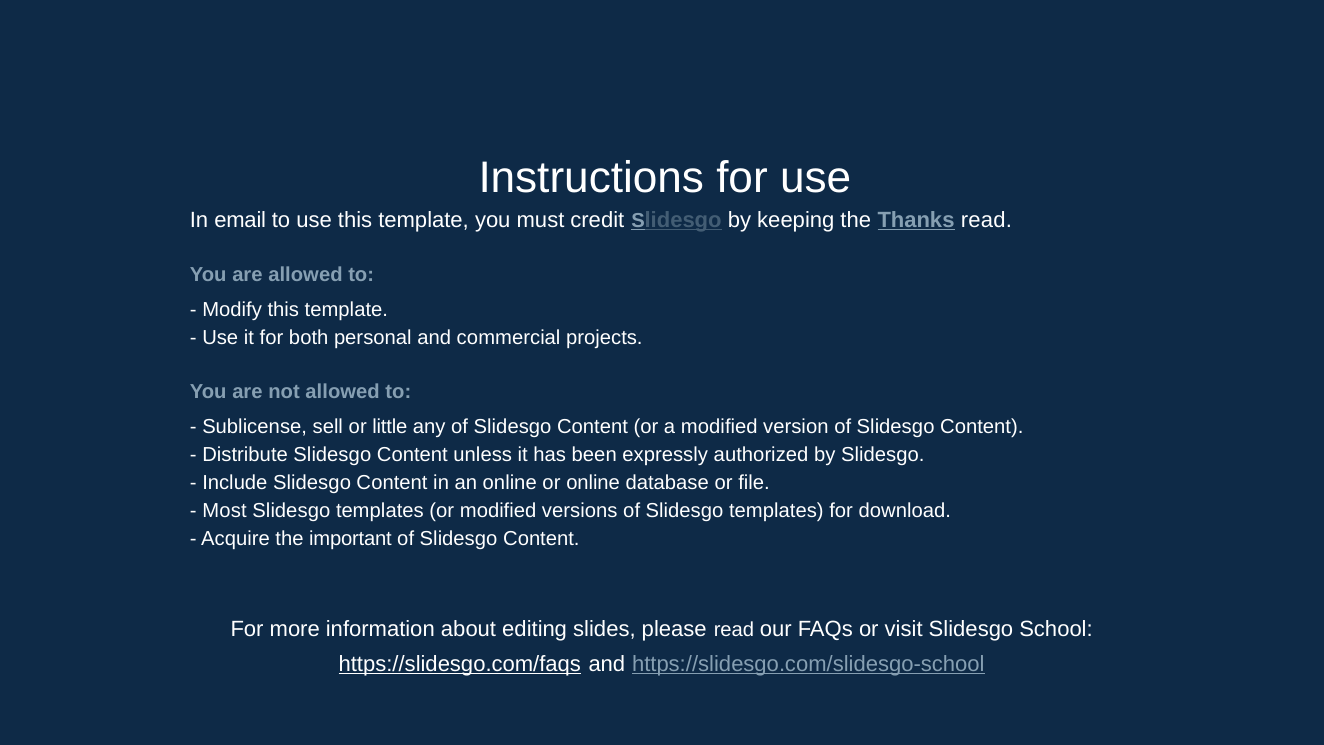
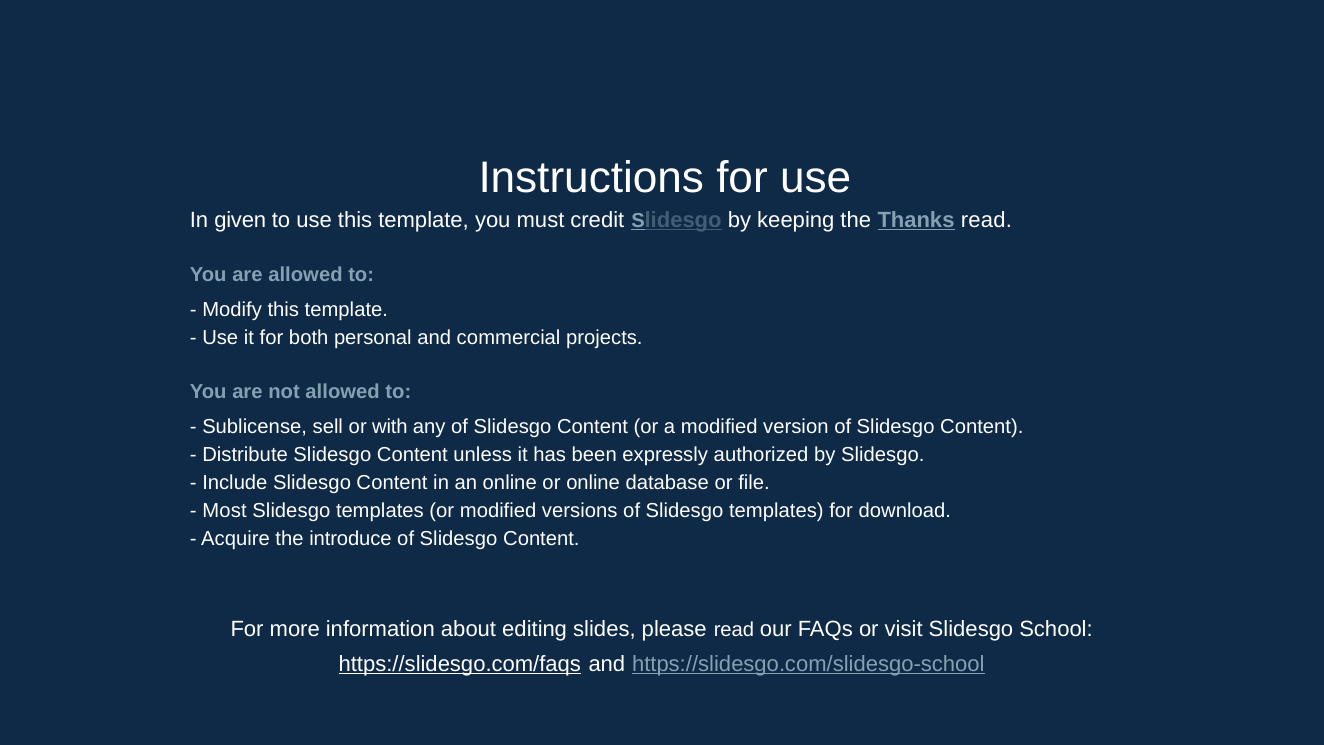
email: email -> given (240, 220)
little: little -> with (390, 427)
important: important -> introduce (350, 538)
